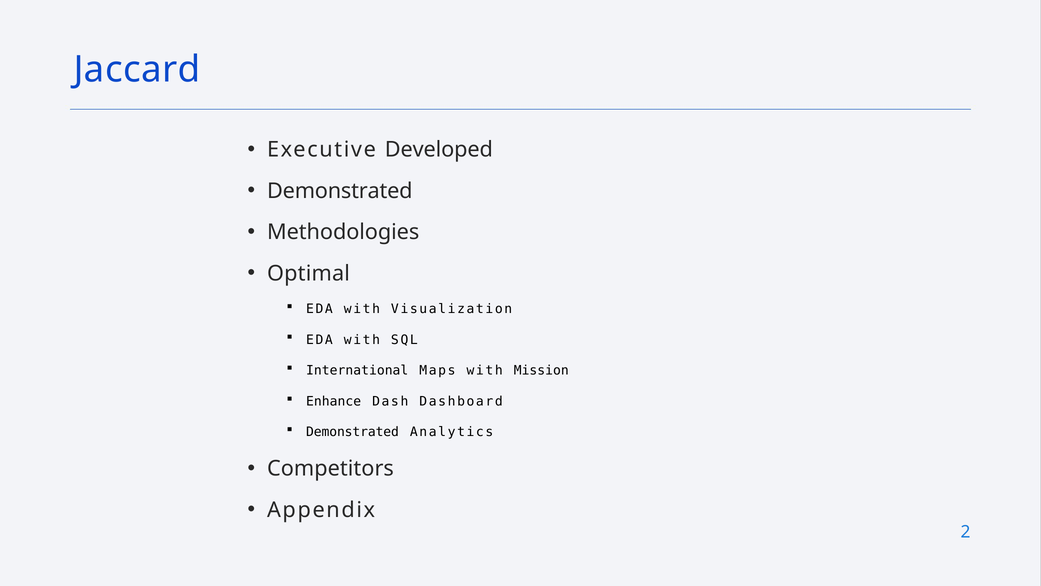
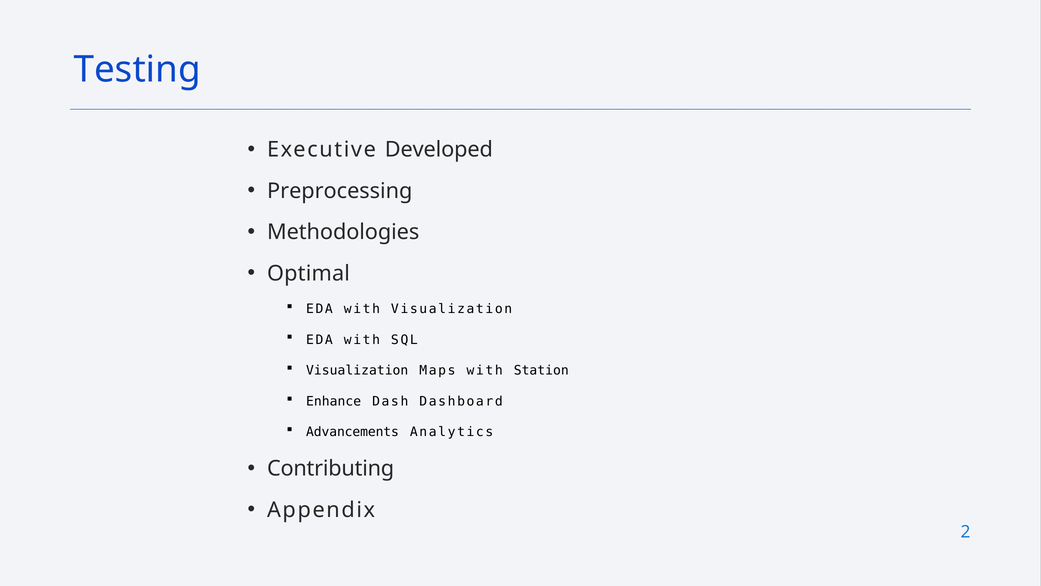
Jaccard: Jaccard -> Testing (137, 70)
Demonstrated: Demonstrated -> Preprocessing (340, 191)
International: International -> Visualization (357, 370)
Mission: Mission -> Station (541, 370)
Demonstrated: Demonstrated -> Advancements (353, 432)
Competitors: Competitors -> Contributing (331, 468)
